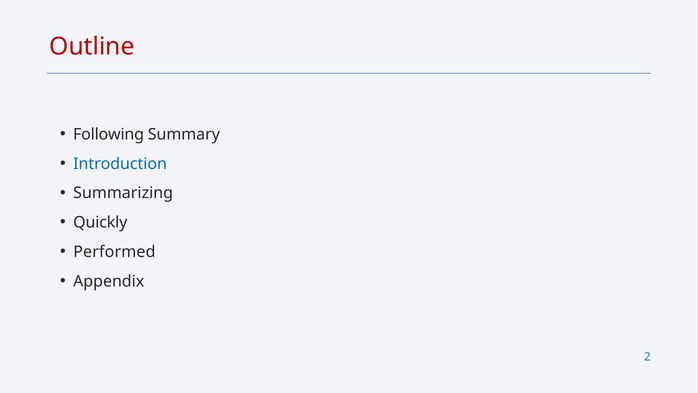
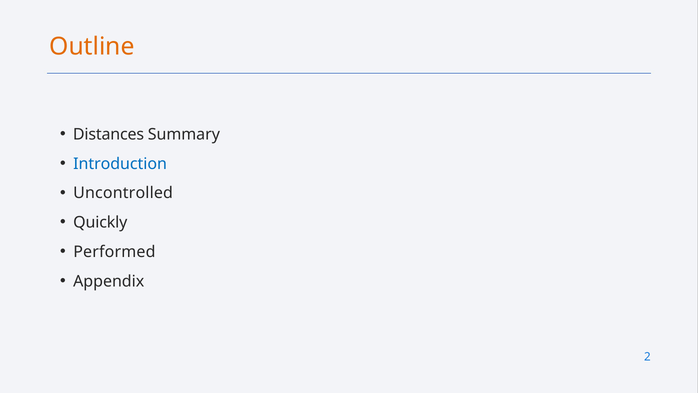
Outline colour: red -> orange (92, 47)
Following: Following -> Distances (109, 134)
Summarizing: Summarizing -> Uncontrolled (123, 193)
